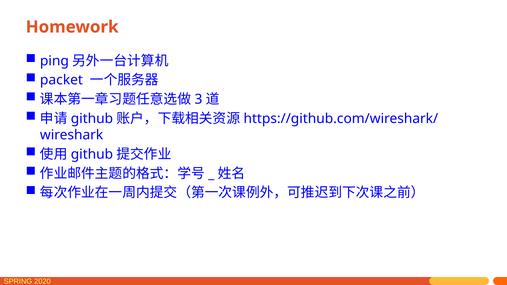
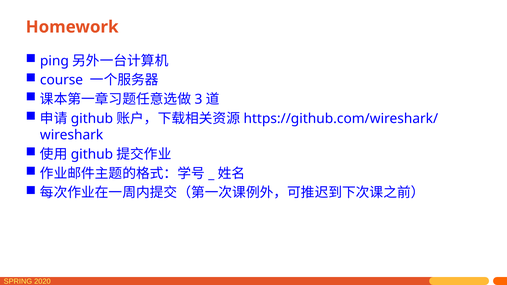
packet: packet -> course (62, 80)
